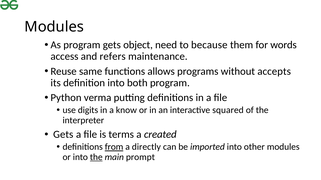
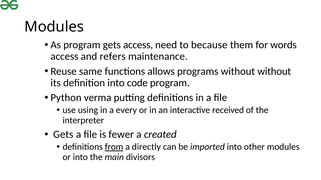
gets object: object -> access (138, 45)
without accepts: accepts -> without (274, 72)
both: both -> code (137, 83)
digits: digits -> using (88, 111)
know: know -> every (126, 111)
squared: squared -> received (228, 111)
terms: terms -> fewer (121, 135)
the underline: present -> none (96, 157)
prompt: prompt -> divisors (140, 157)
